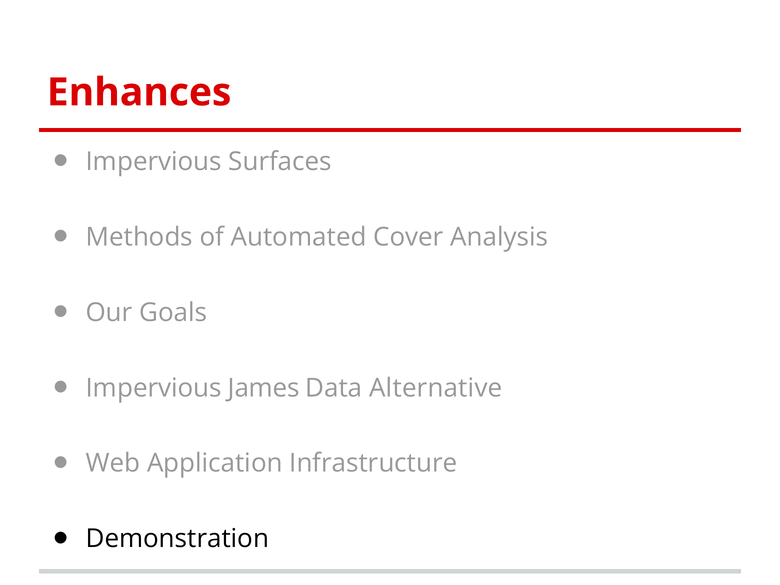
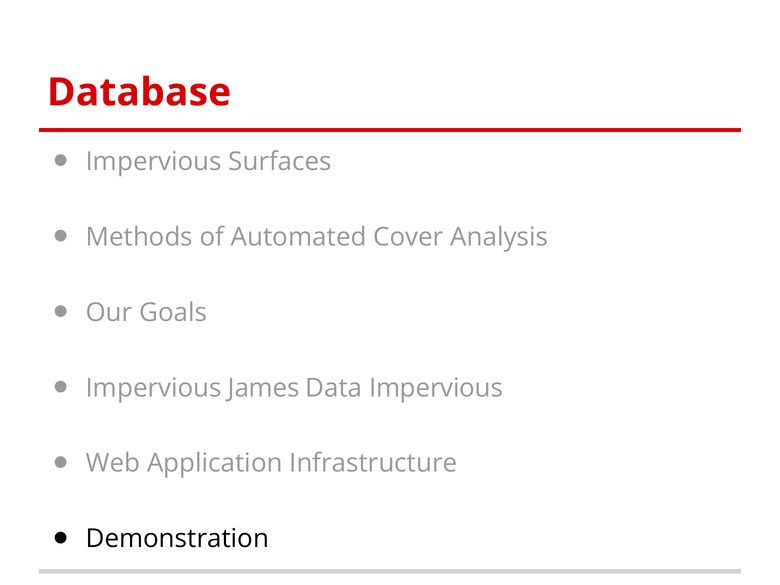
Enhances: Enhances -> Database (139, 92)
Data Alternative: Alternative -> Impervious (436, 388)
